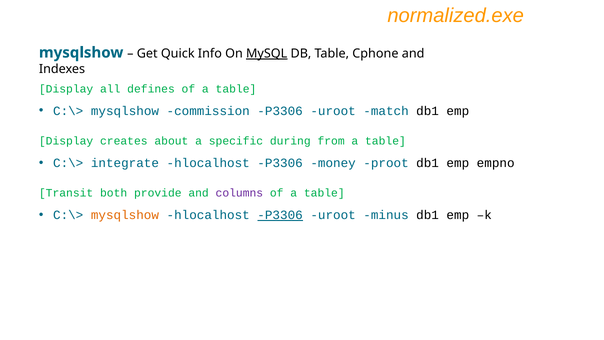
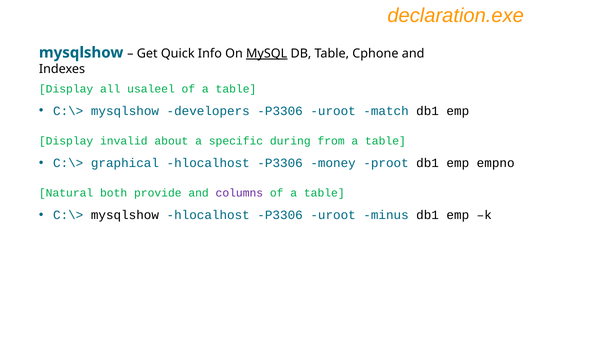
normalized.exe: normalized.exe -> declaration.exe (456, 16)
defines: defines -> usaleel (151, 89)
commission: commission -> developers (208, 111)
creates: creates -> invalid (124, 141)
integrate: integrate -> graphical (125, 163)
Transit: Transit -> Natural (66, 193)
mysqlshow colour: orange -> black (125, 215)
P3306 underline: present -> none (280, 215)
